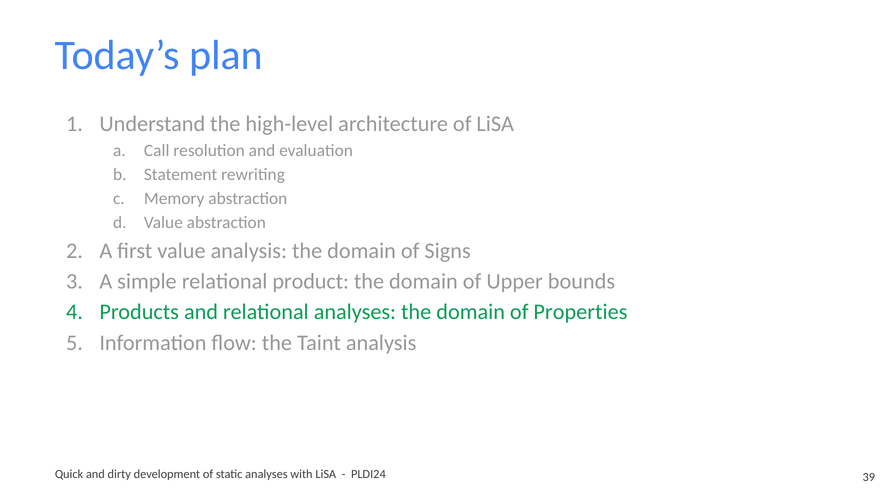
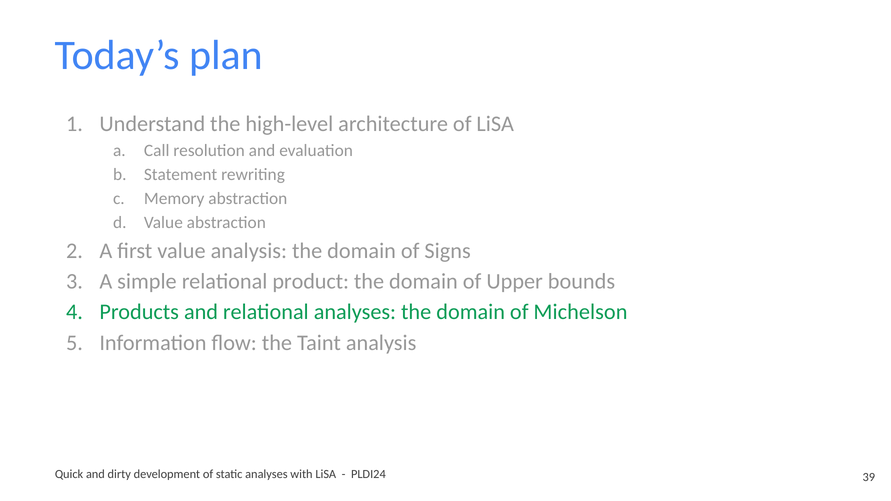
Properties: Properties -> Michelson (580, 312)
